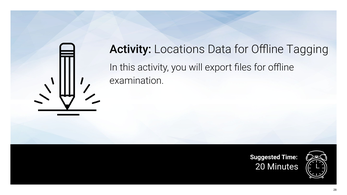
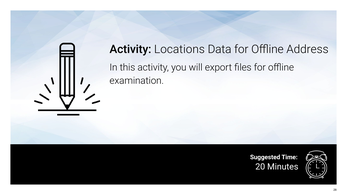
Tagging: Tagging -> Address (307, 49)
